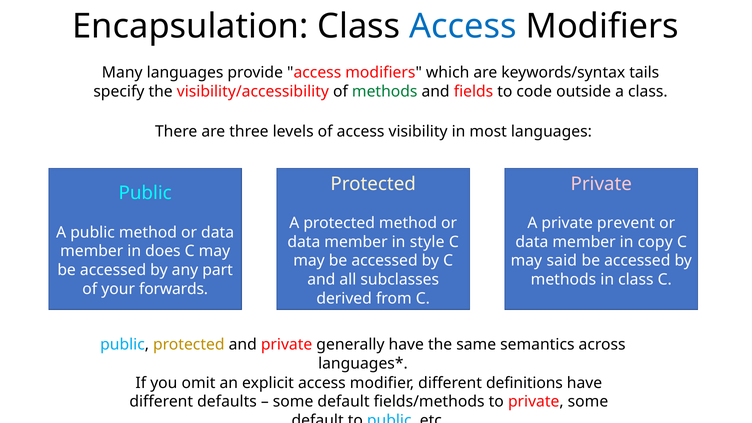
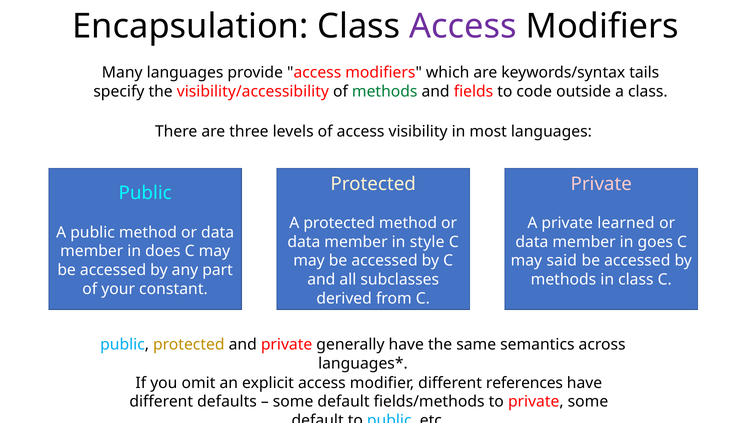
Access colour: blue -> purple (463, 26)
prevent: prevent -> learned (626, 223)
copy: copy -> goes (655, 242)
forwards: forwards -> constant (173, 289)
definitions: definitions -> references (524, 383)
